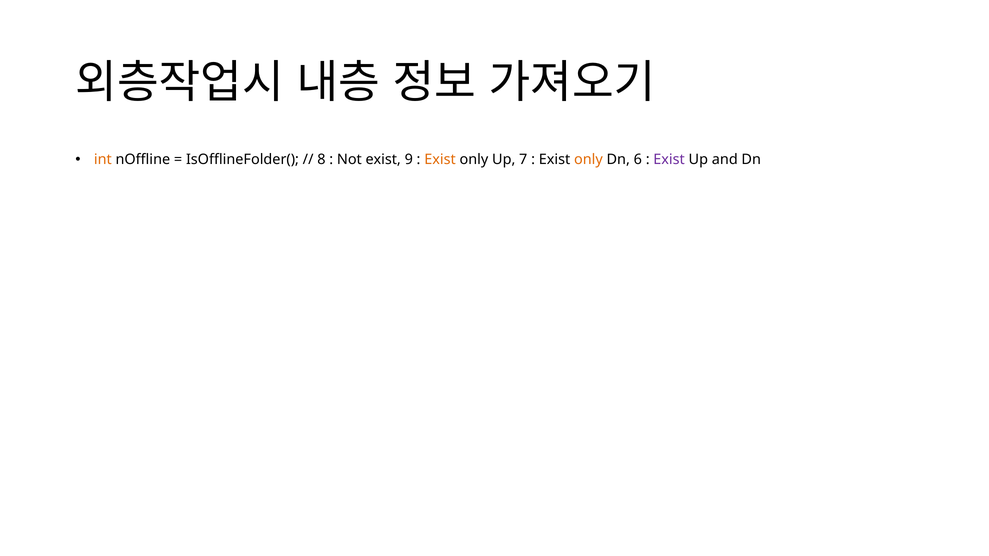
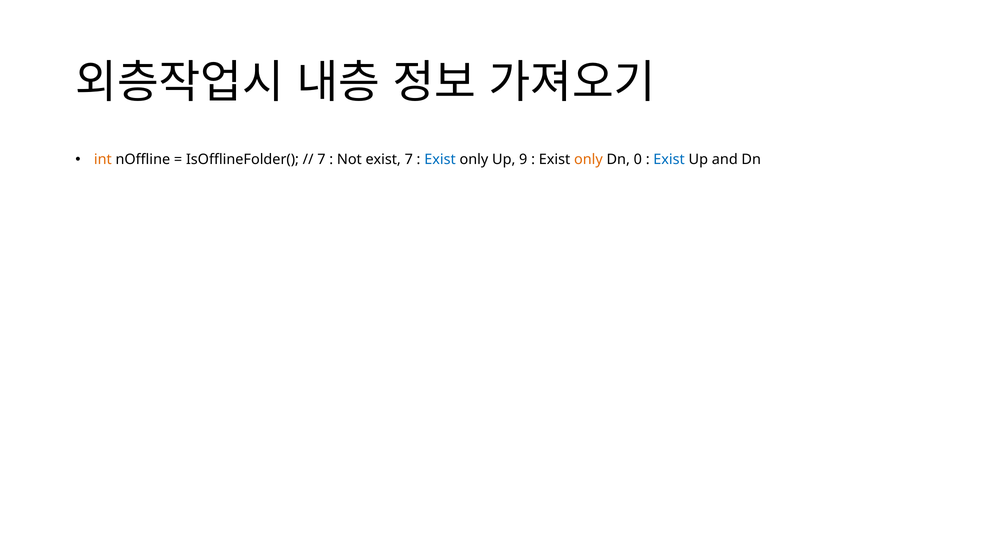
8: 8 -> 7 (321, 160)
exist 9: 9 -> 7 (409, 160)
Exist colour: orange -> blue (440, 160)
7: 7 -> 9 (523, 160)
6: 6 -> 0 (638, 160)
Exist colour: purple -> blue (669, 160)
